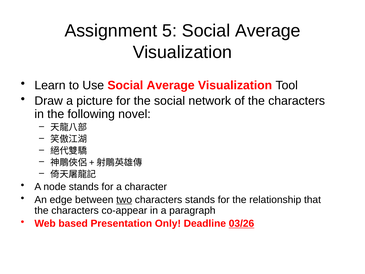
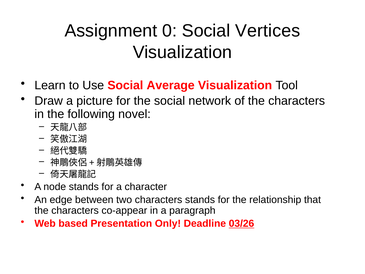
5: 5 -> 0 (170, 31)
Average: Average -> Vertices (268, 31)
two underline: present -> none (124, 199)
